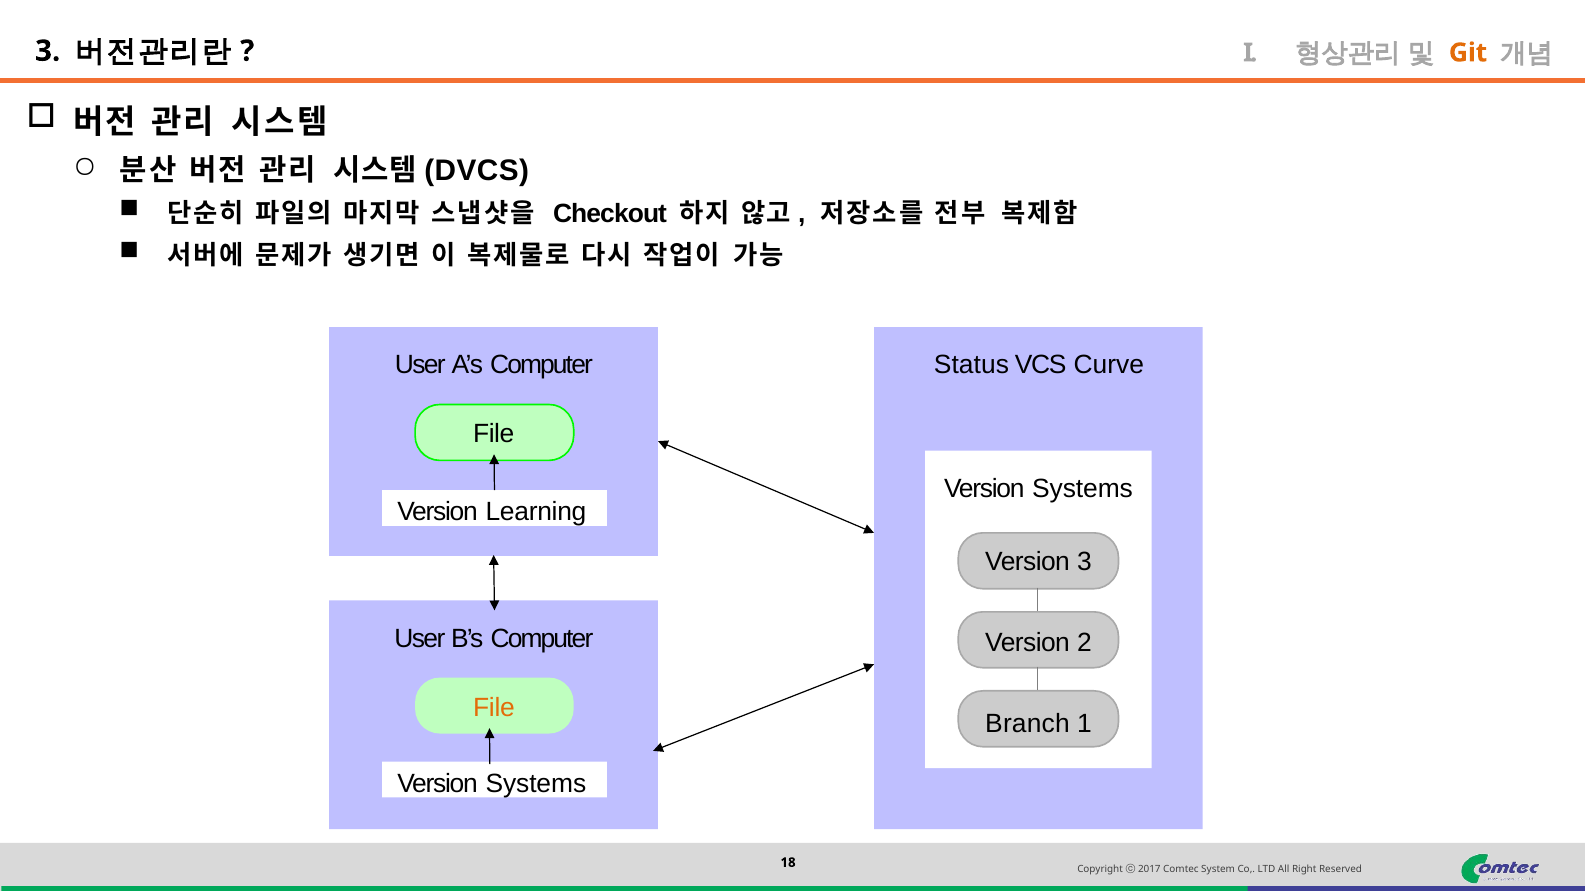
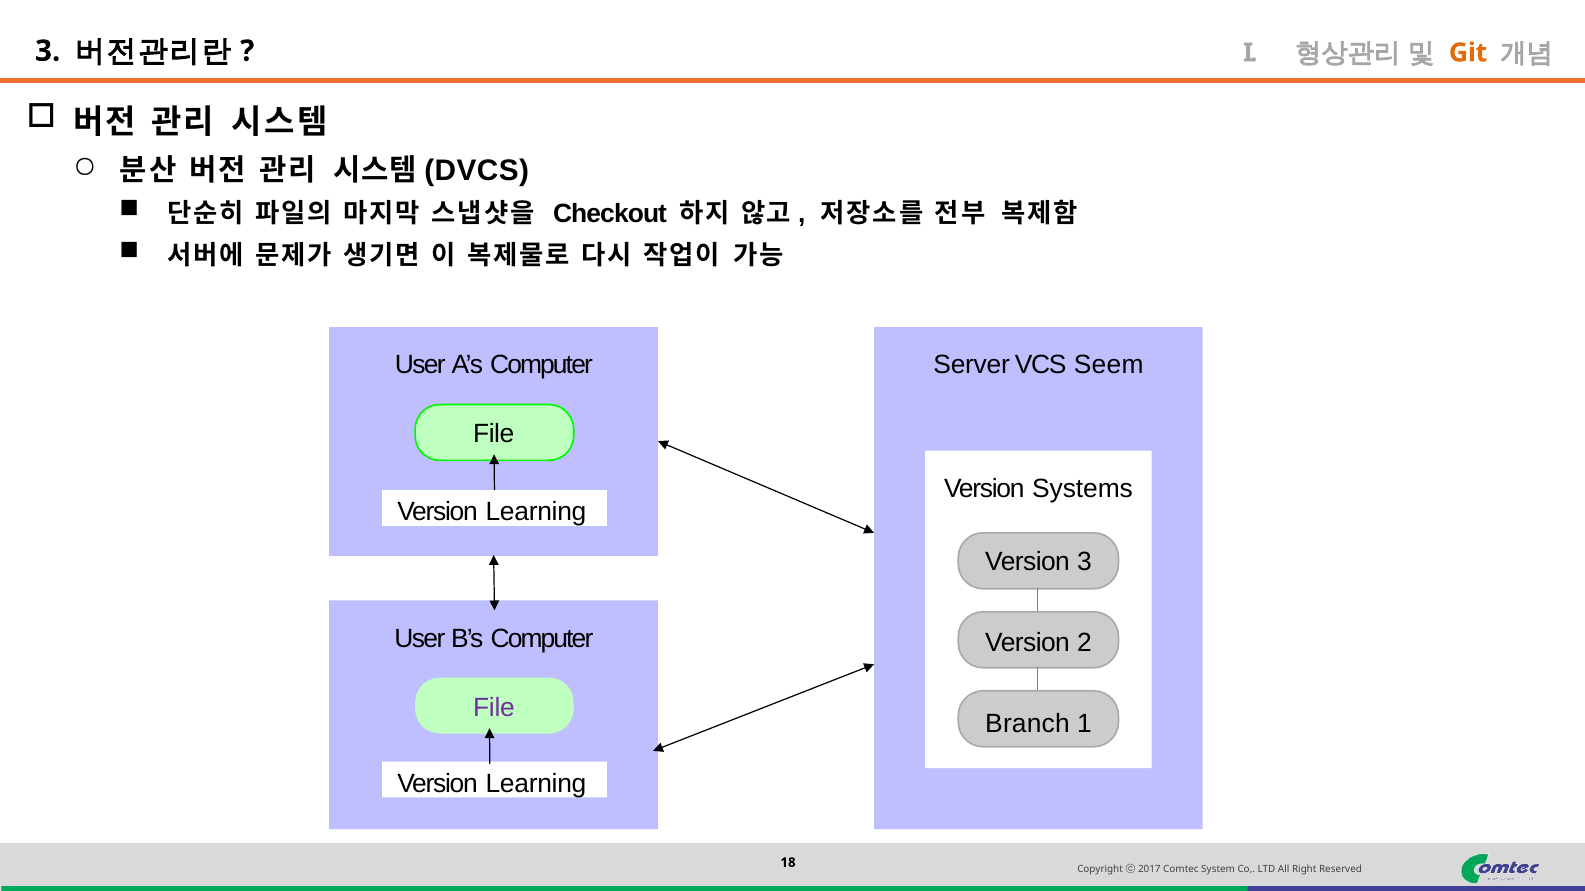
Status: Status -> Server (972, 365)
Curve: Curve -> Seem (1109, 365)
File colour: orange -> purple (494, 708)
Systems: Systems -> Learning (536, 784)
